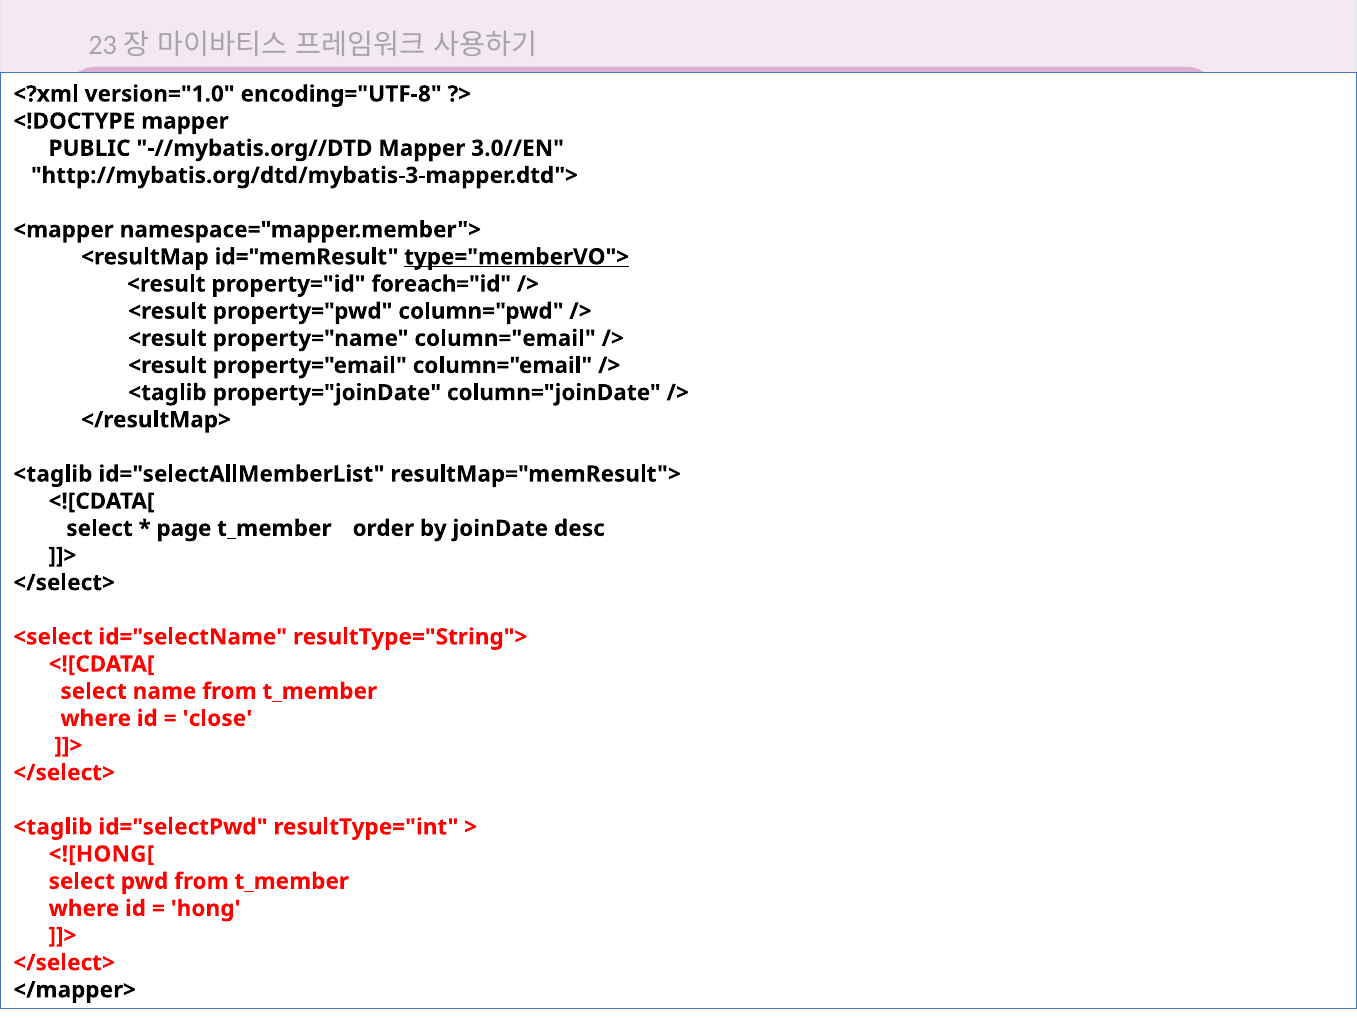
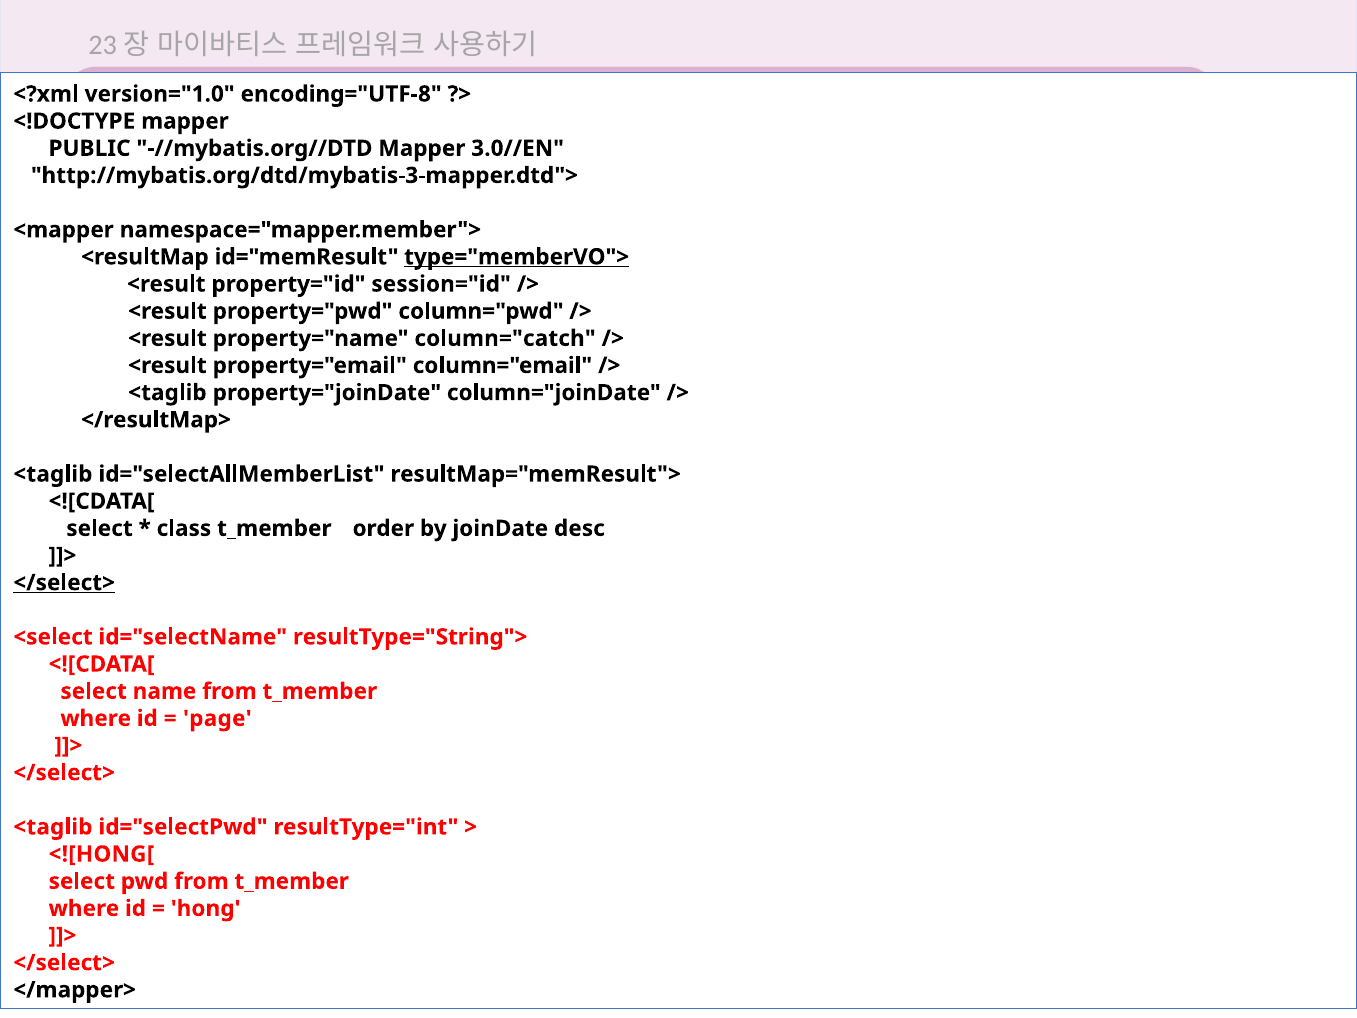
foreach="id: foreach="id -> session="id (441, 284)
property="name column="email: column="email -> column="catch (505, 338)
page: page -> class (184, 528)
</select> underline: none -> present (64, 583)
close: close -> page (217, 718)
